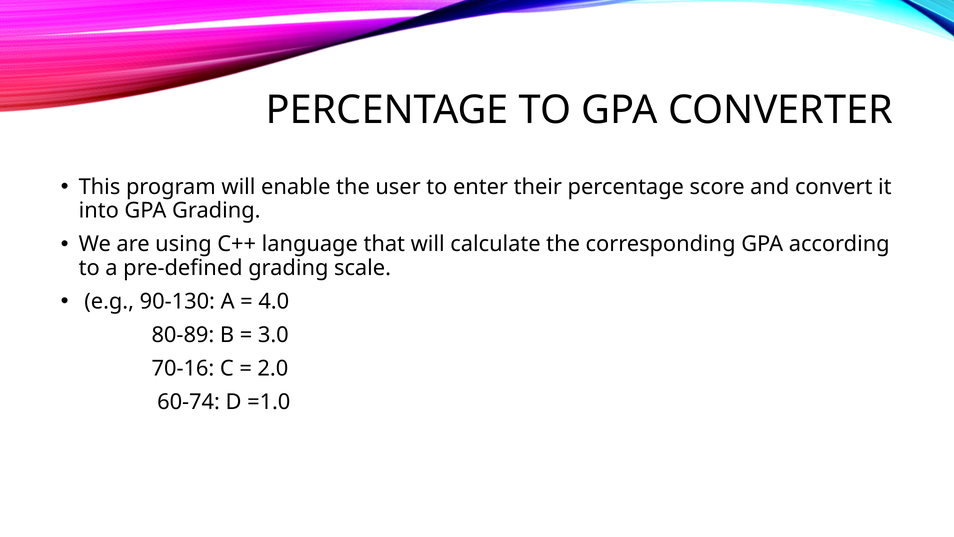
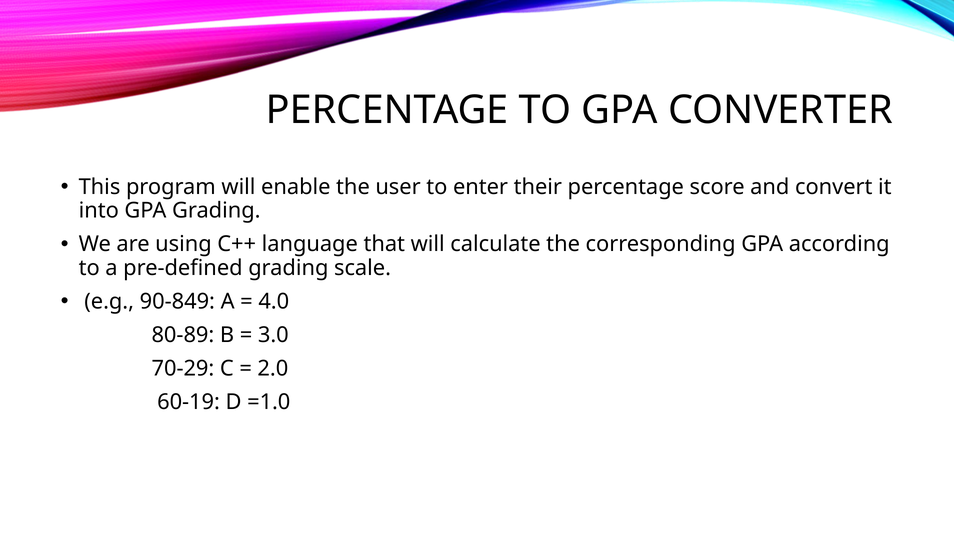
90-130: 90-130 -> 90-849 (177, 301)
70-16: 70-16 -> 70-29 (183, 368)
60-74: 60-74 -> 60-19 (189, 402)
